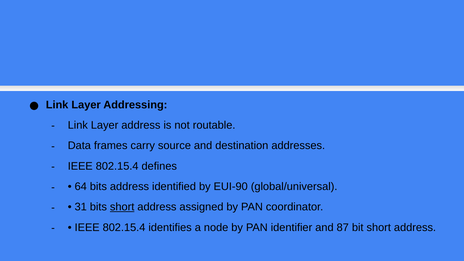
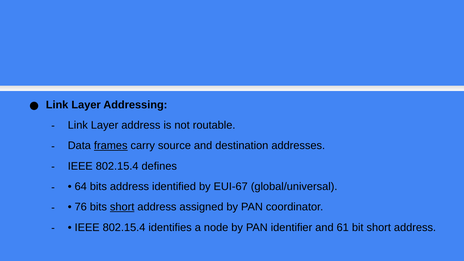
frames underline: none -> present (111, 146)
EUI-90: EUI-90 -> EUI-67 (231, 187)
31: 31 -> 76 (81, 207)
87: 87 -> 61 (343, 227)
